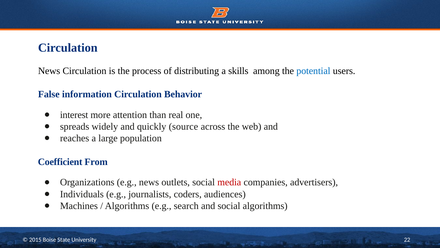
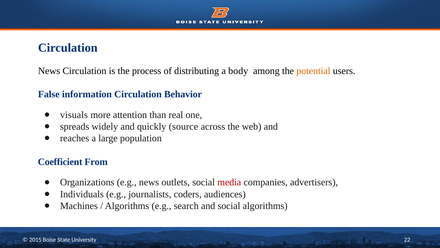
skills: skills -> body (238, 71)
potential colour: blue -> orange (313, 71)
interest: interest -> visuals (74, 115)
